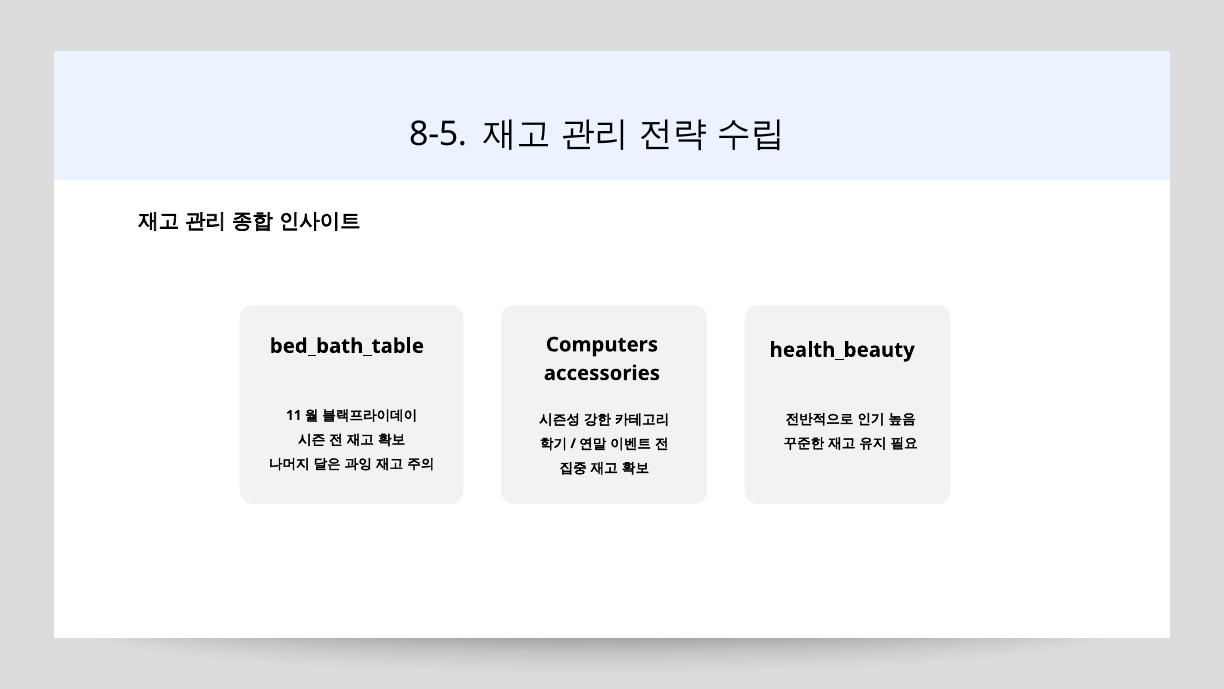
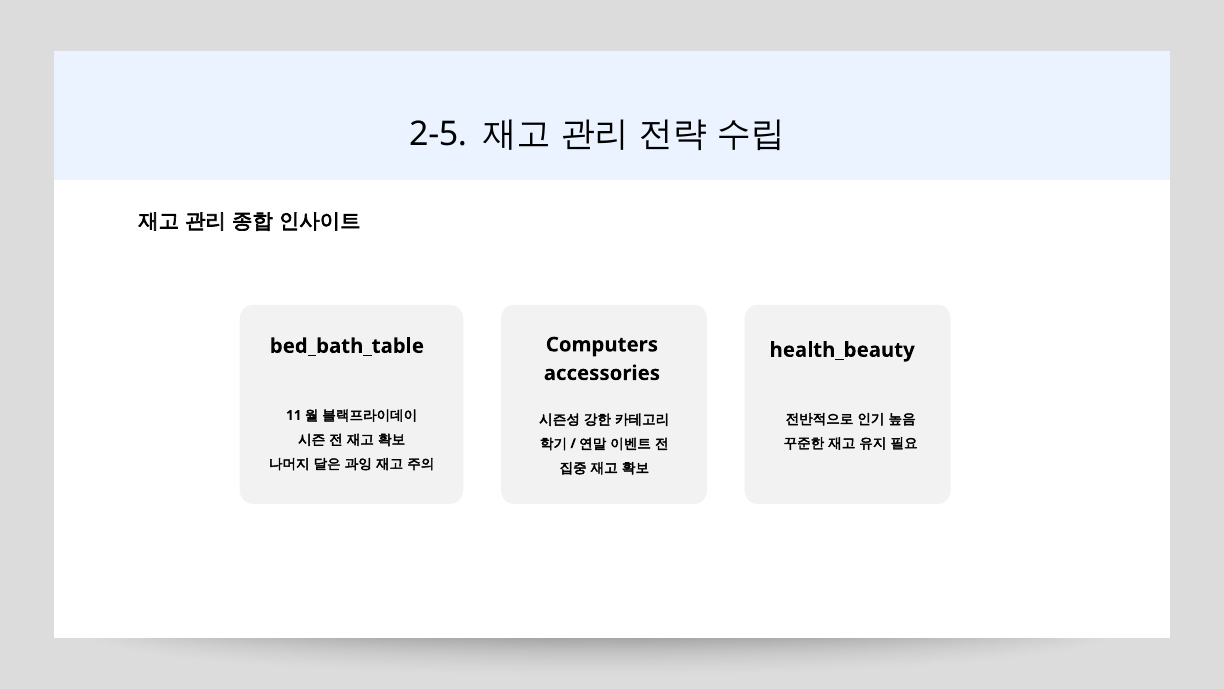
8-5: 8-5 -> 2-5 (438, 134)
